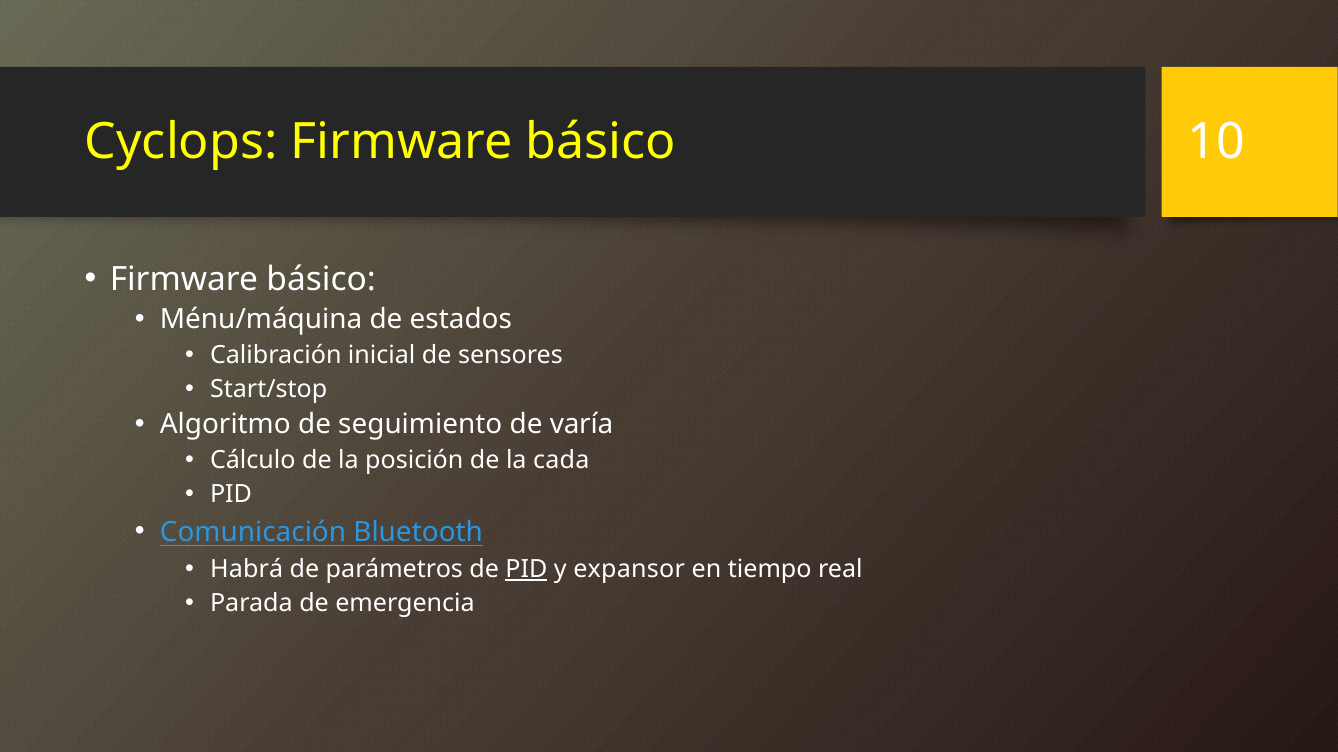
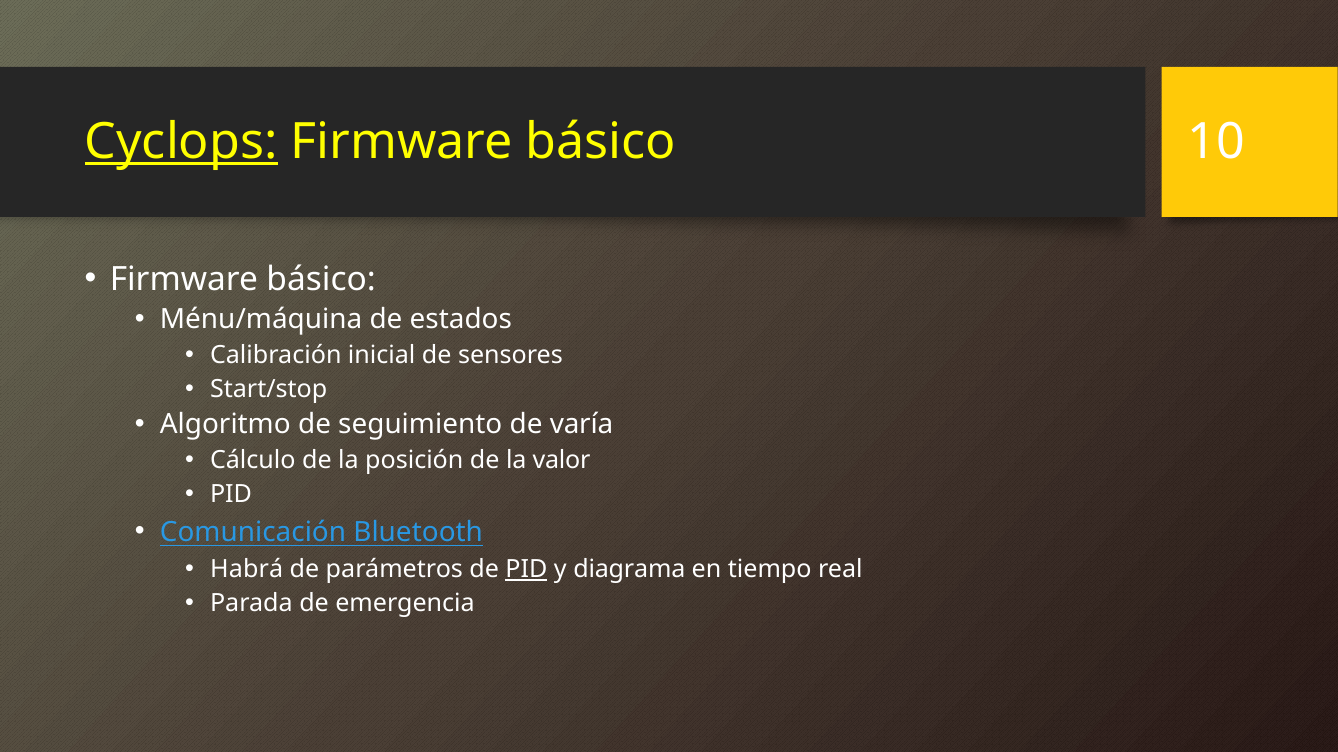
Cyclops underline: none -> present (181, 142)
cada: cada -> valor (561, 460)
expansor: expansor -> diagrama (629, 570)
